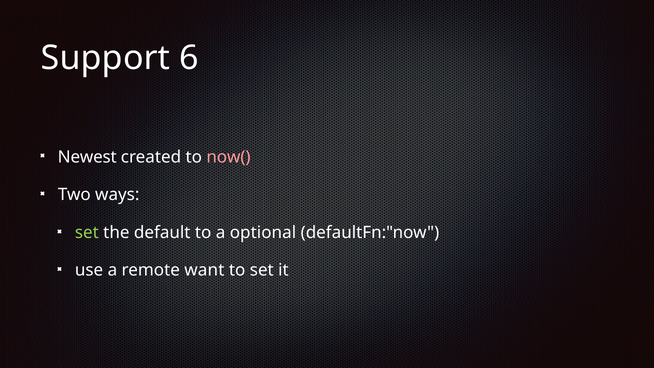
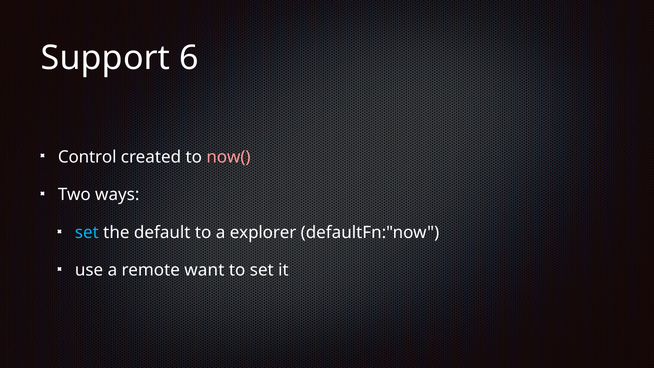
Newest: Newest -> Control (87, 157)
set colour: light green -> light blue (87, 232)
optional: optional -> explorer (263, 232)
